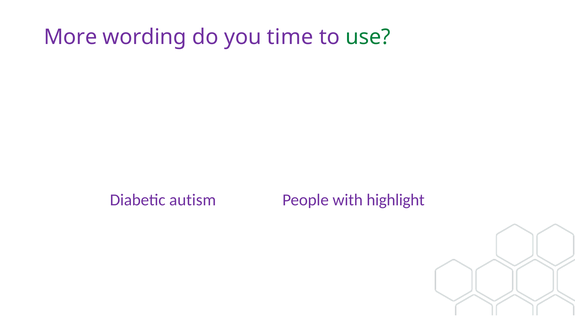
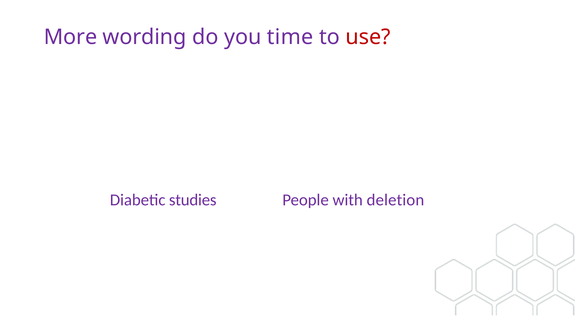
use colour: green -> red (368, 37)
autism: autism -> studies (193, 200)
highlight: highlight -> deletion (395, 200)
